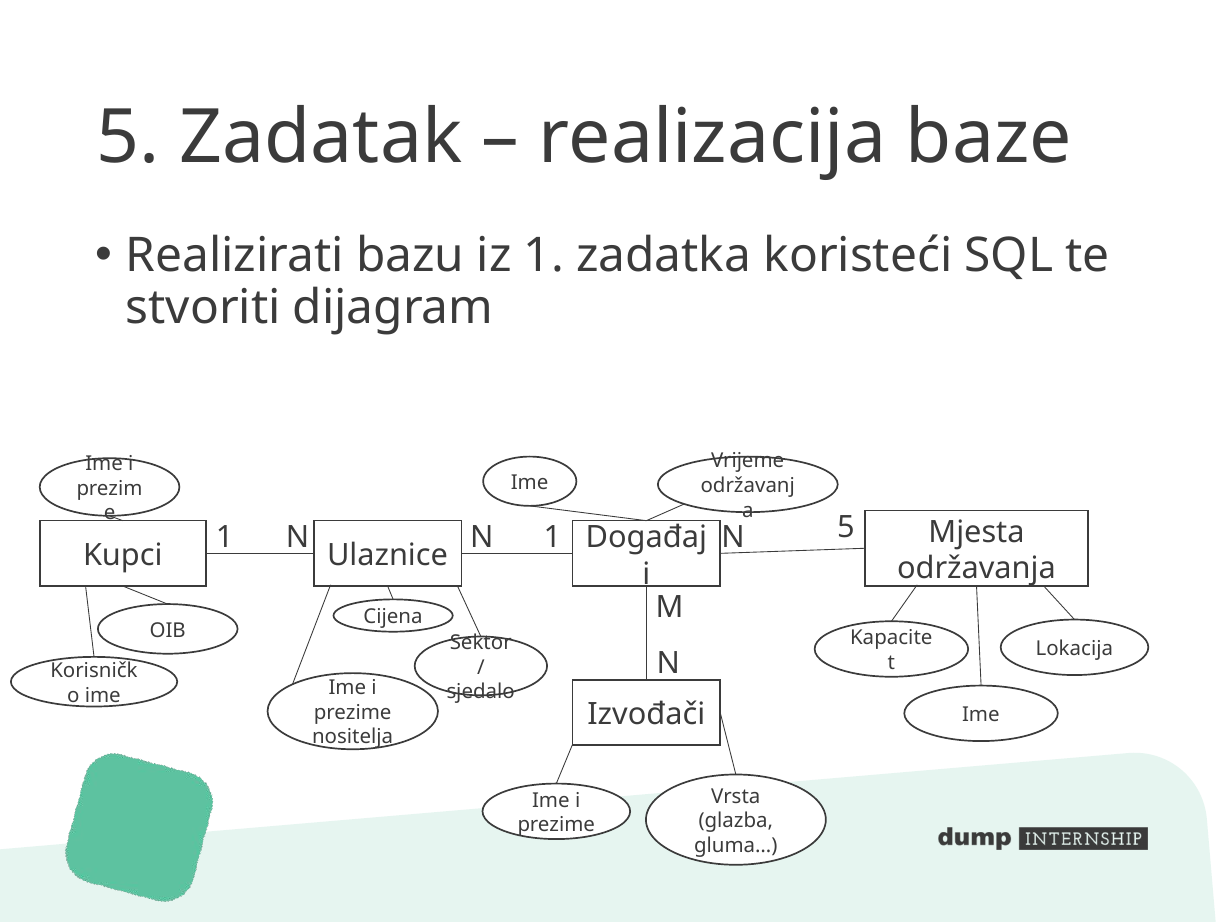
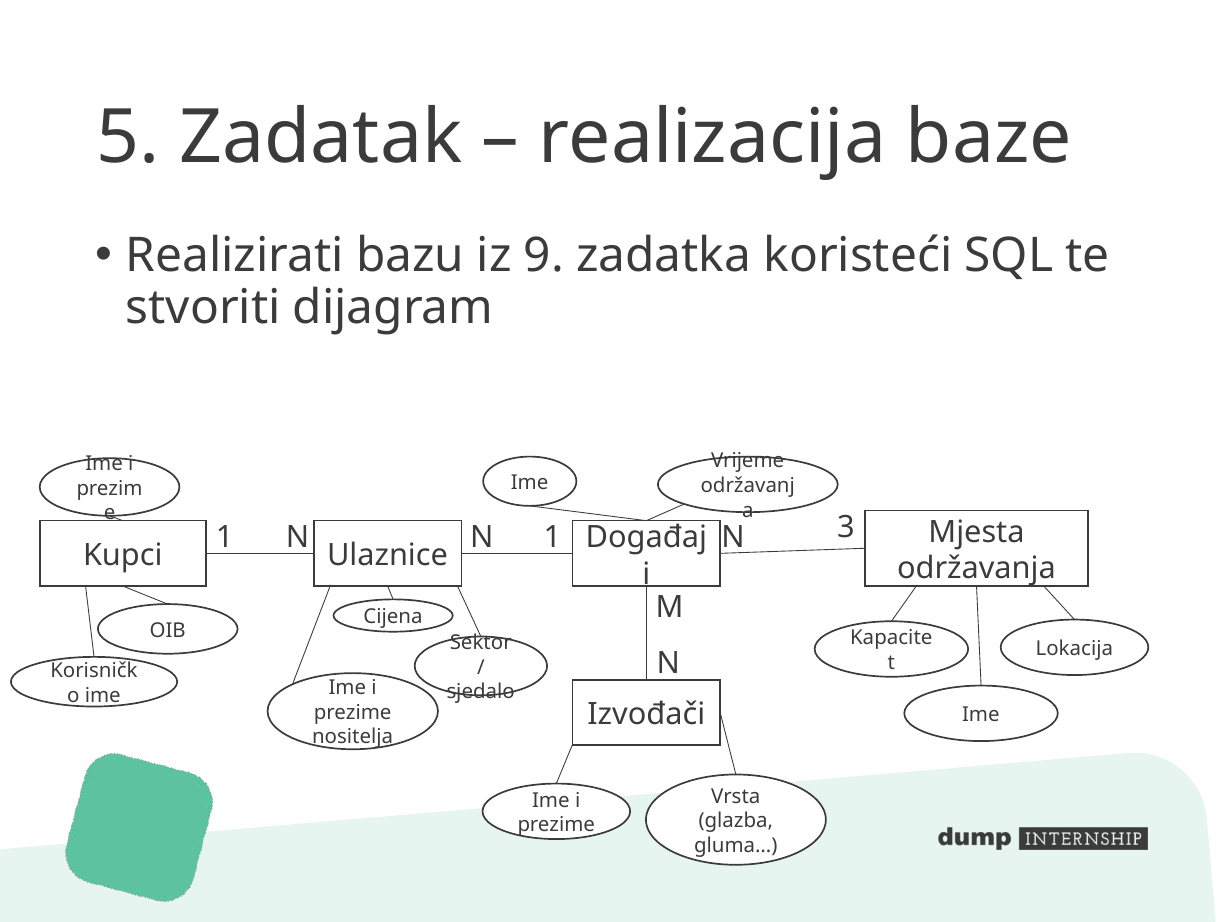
iz 1: 1 -> 9 (544, 256)
N 5: 5 -> 3 (846, 528)
